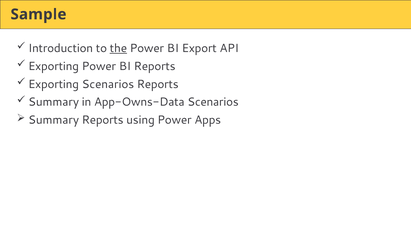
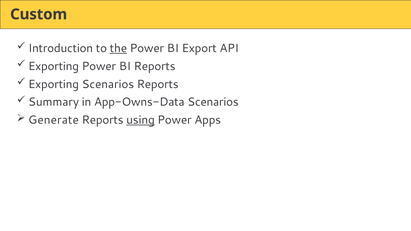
Sample: Sample -> Custom (39, 14)
Summary: Summary -> Generate (53, 120)
using underline: none -> present (140, 120)
